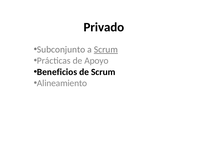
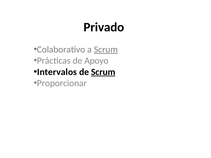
Subconjunto: Subconjunto -> Colaborativo (61, 50)
Beneficios: Beneficios -> Intervalos (57, 72)
Scrum underline: none -> present (103, 72)
Alineamiento: Alineamiento -> Proporcionar (62, 83)
